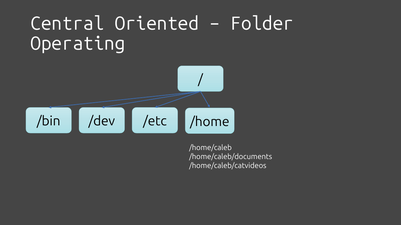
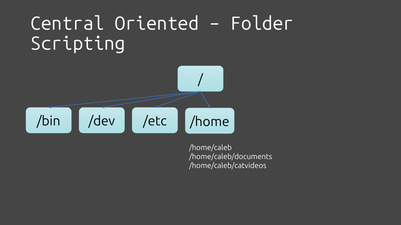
Operating: Operating -> Scripting (78, 44)
